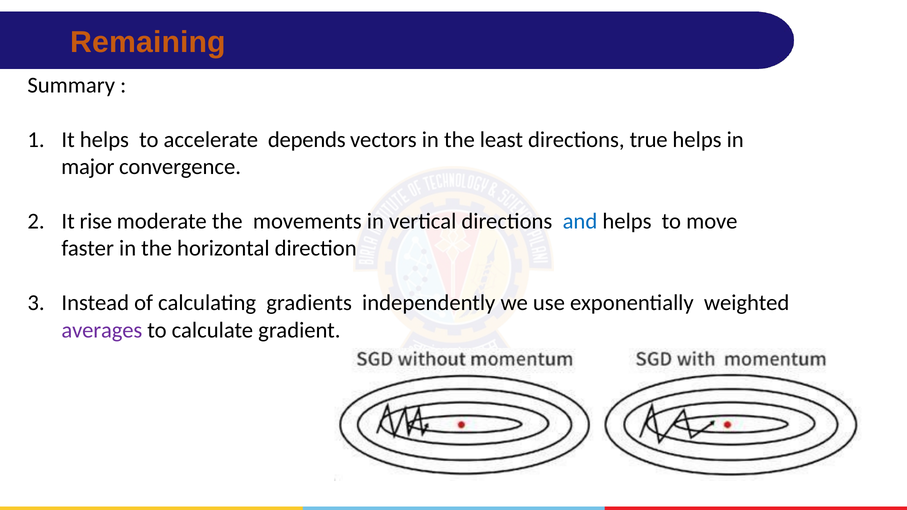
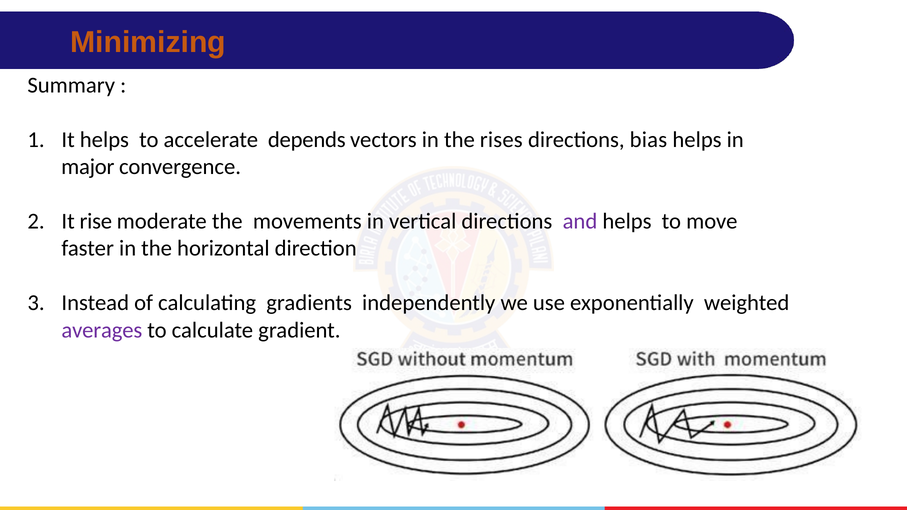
Remaining: Remaining -> Minimizing (148, 42)
least: least -> rises (501, 140)
true: true -> bias (648, 140)
and colour: blue -> purple (580, 221)
